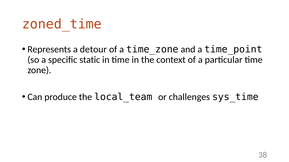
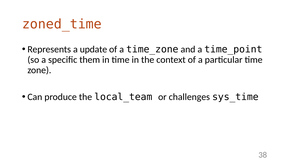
detour: detour -> update (93, 50)
static: static -> them (90, 60)
